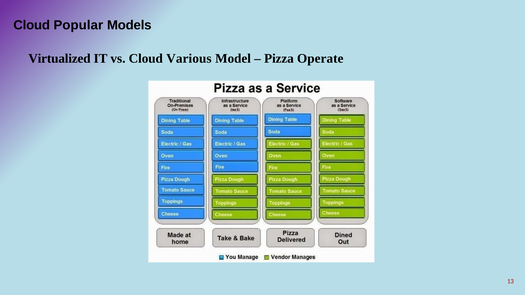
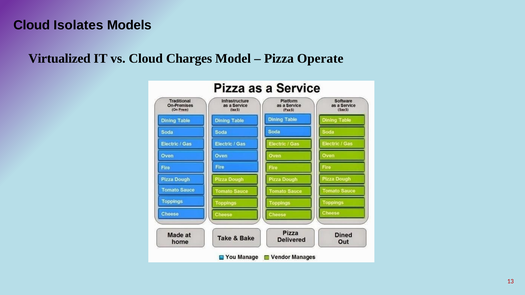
Popular: Popular -> Isolates (78, 25)
Various: Various -> Charges (189, 59)
